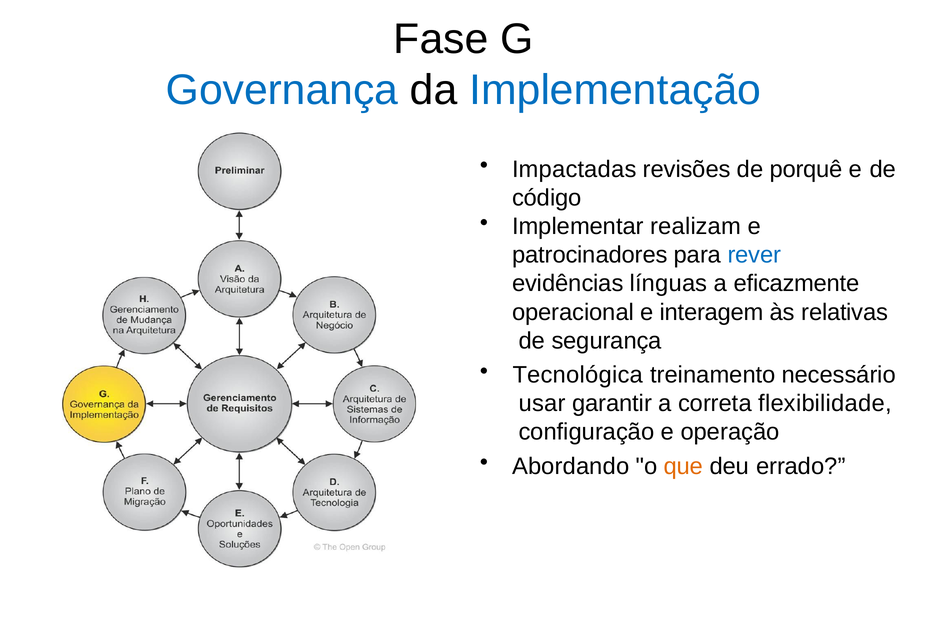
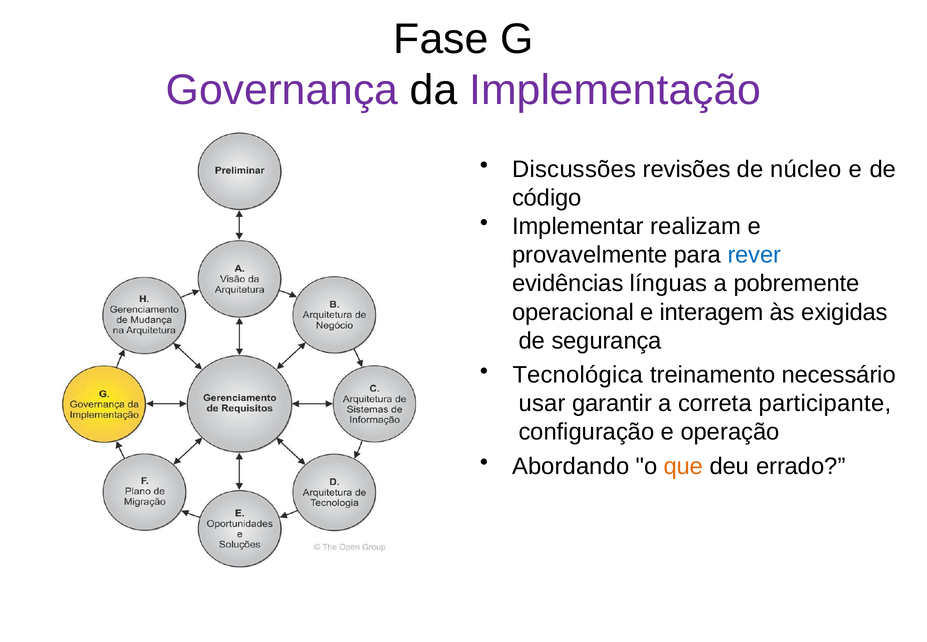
Governança colour: blue -> purple (282, 90)
Implementação colour: blue -> purple (615, 90)
Impactadas: Impactadas -> Discussões (574, 169)
porquê: porquê -> núcleo (806, 169)
patrocinadores: patrocinadores -> provavelmente (590, 255)
eficazmente: eficazmente -> pobremente (797, 284)
relativas: relativas -> exigidas (845, 312)
flexibilidade: flexibilidade -> participante (825, 403)
